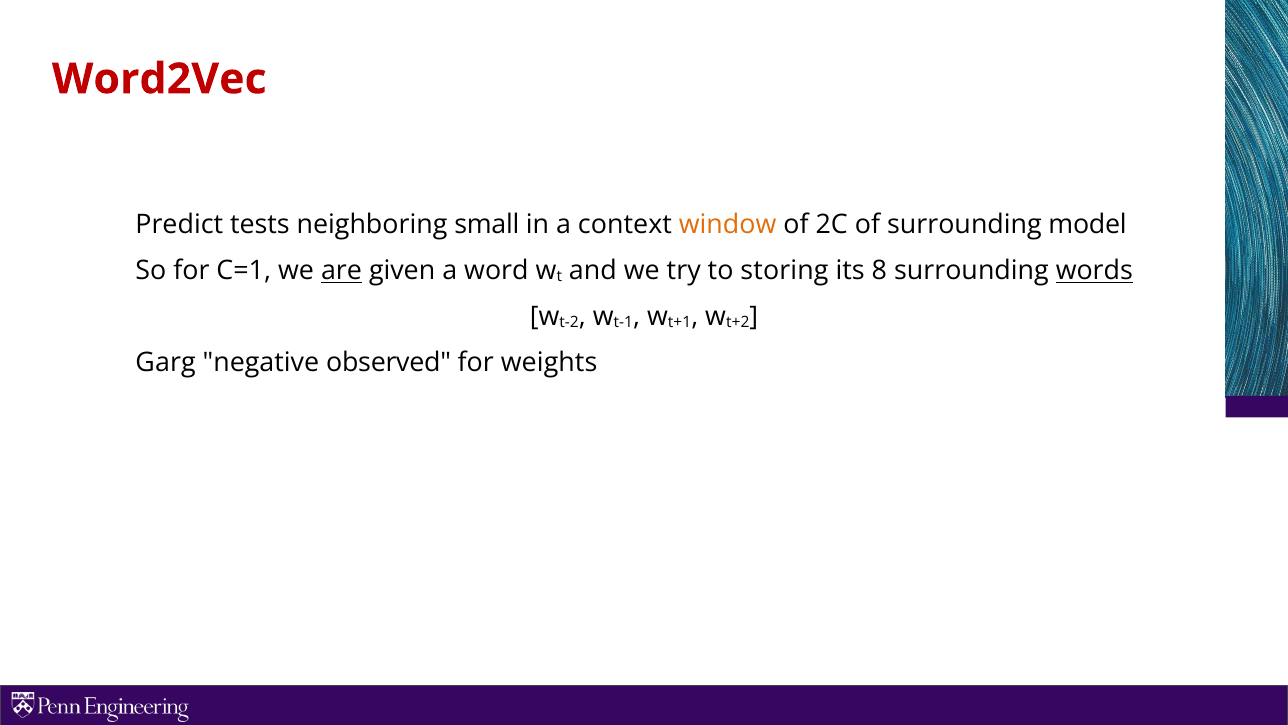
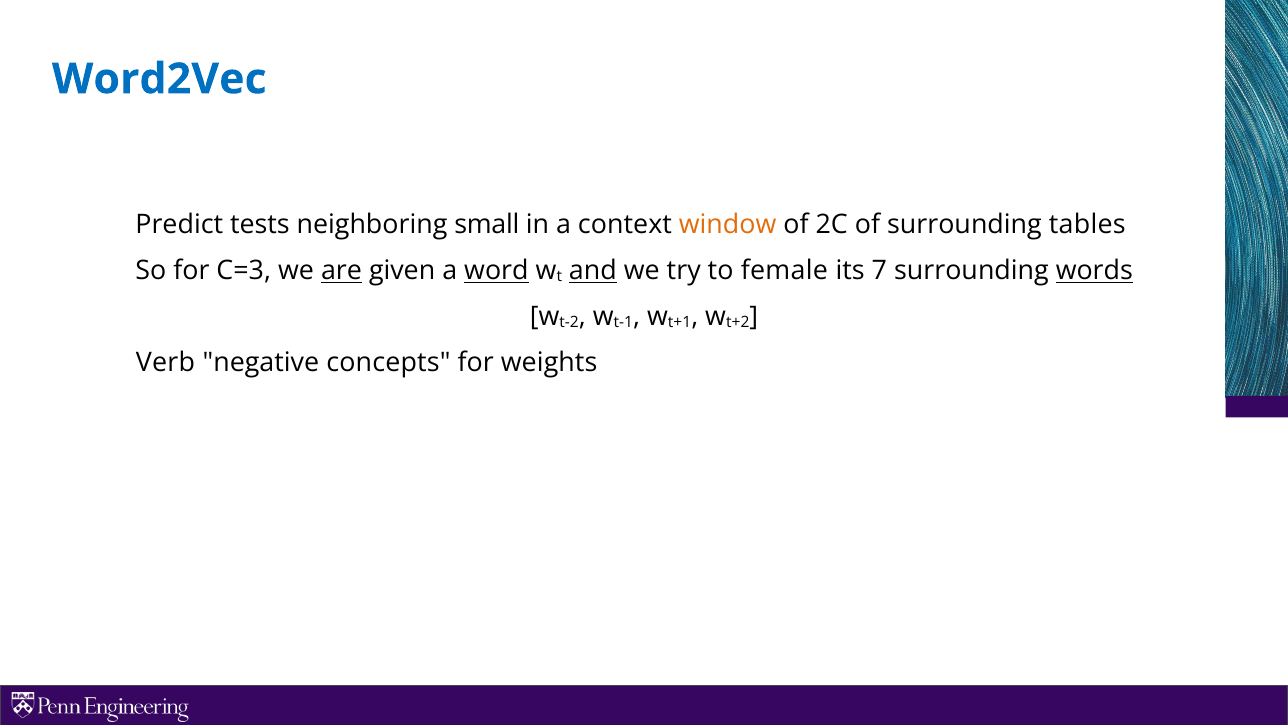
Word2Vec colour: red -> blue (159, 79)
model: model -> tables (1087, 225)
C=1: C=1 -> C=3 (244, 271)
word underline: none -> present (496, 271)
and underline: none -> present (593, 271)
storing: storing -> female (784, 271)
8: 8 -> 7 (879, 271)
Garg: Garg -> Verb (165, 363)
observed: observed -> concepts (388, 363)
